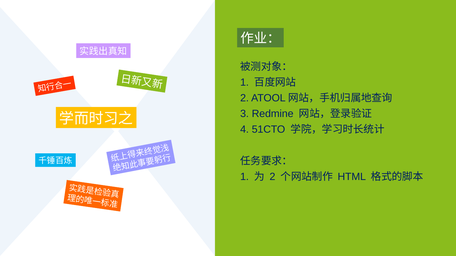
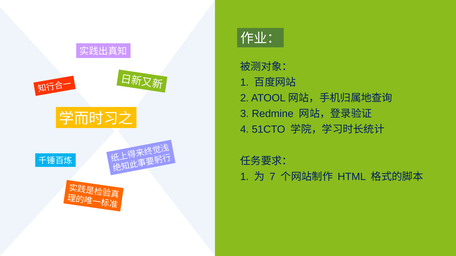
2: 2 -> 7 (272, 177)
